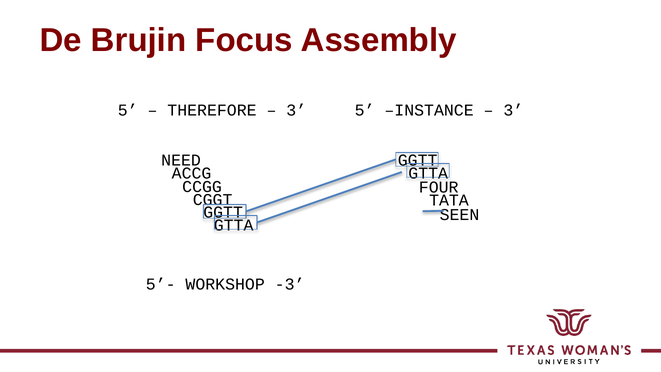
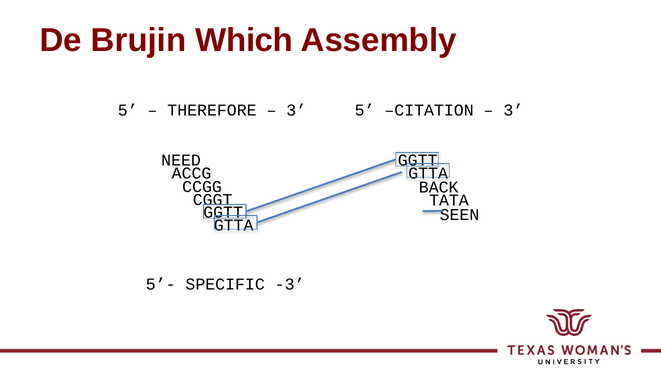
Focus: Focus -> Which (244, 40)
INSTANCE: INSTANCE -> CITATION (429, 110)
FOUR: FOUR -> BACK (439, 187)
WORKSHOP: WORKSHOP -> SPECIFIC (225, 284)
